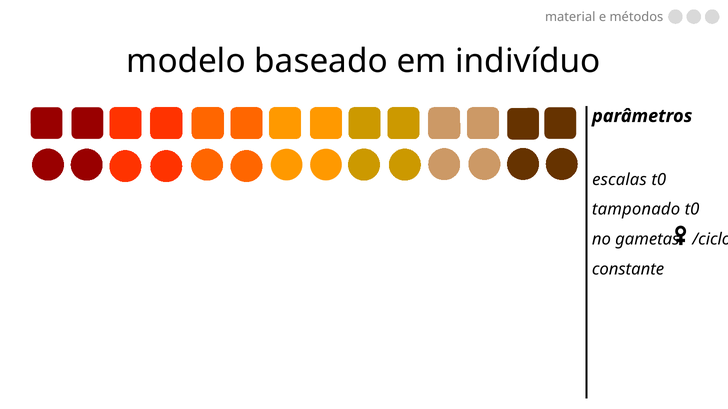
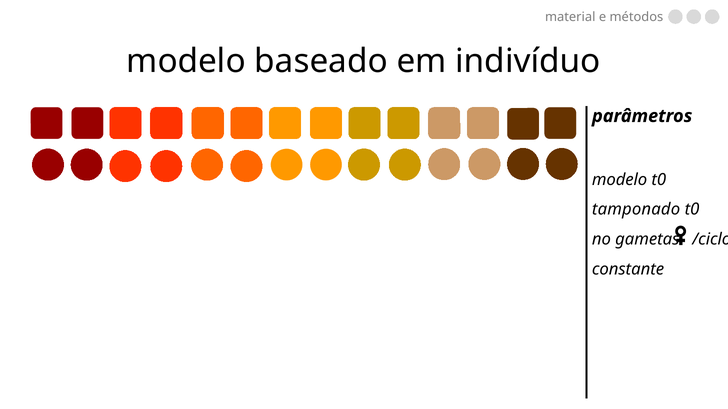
escalas: escalas -> modelo (620, 180)
